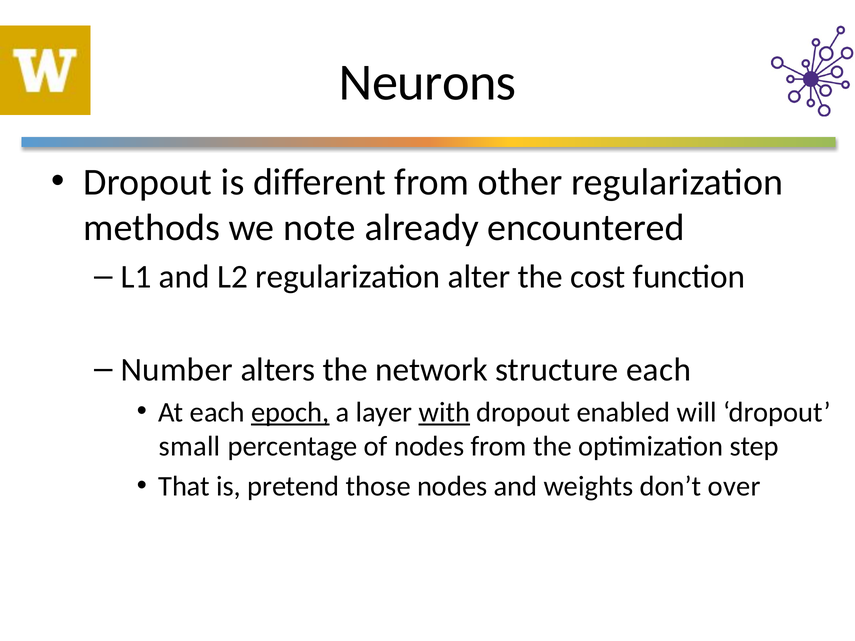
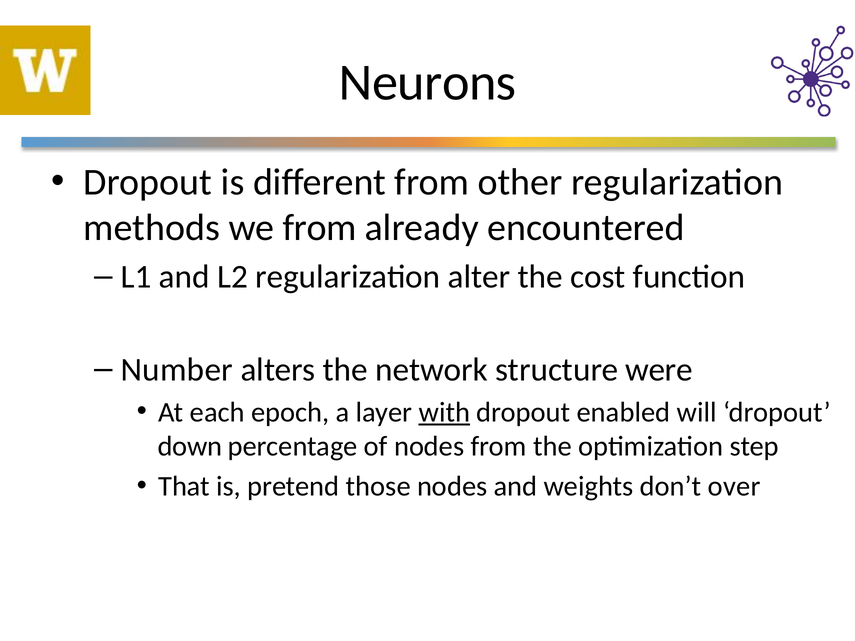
we note: note -> from (320, 228)
structure each: each -> were (659, 370)
epoch underline: present -> none (290, 412)
small: small -> down (190, 447)
